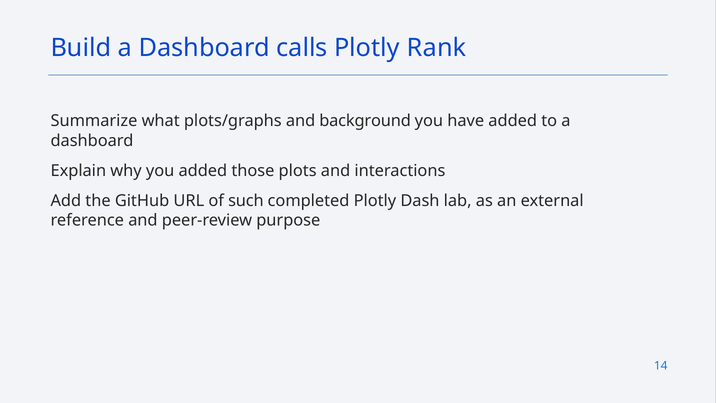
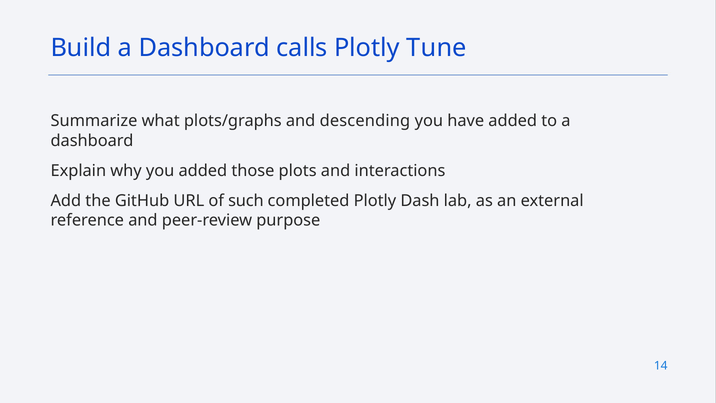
Rank: Rank -> Tune (437, 48)
background: background -> descending (365, 121)
